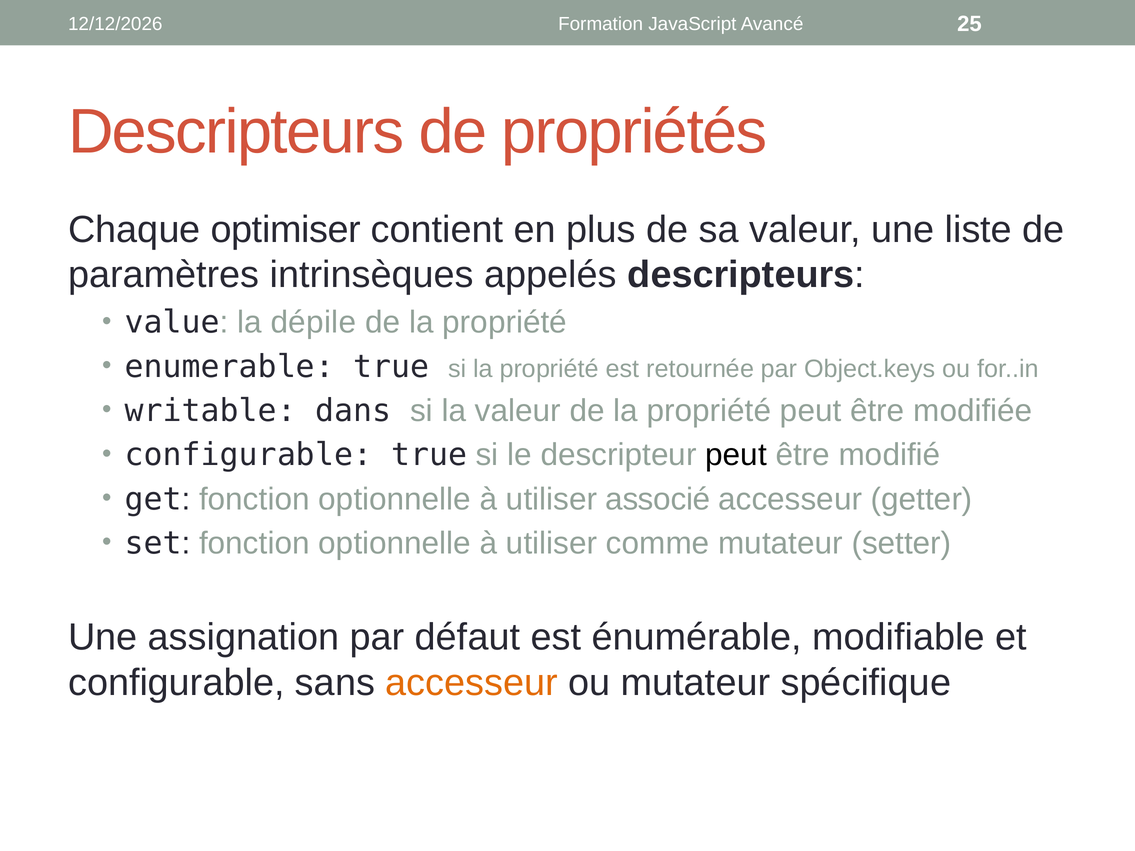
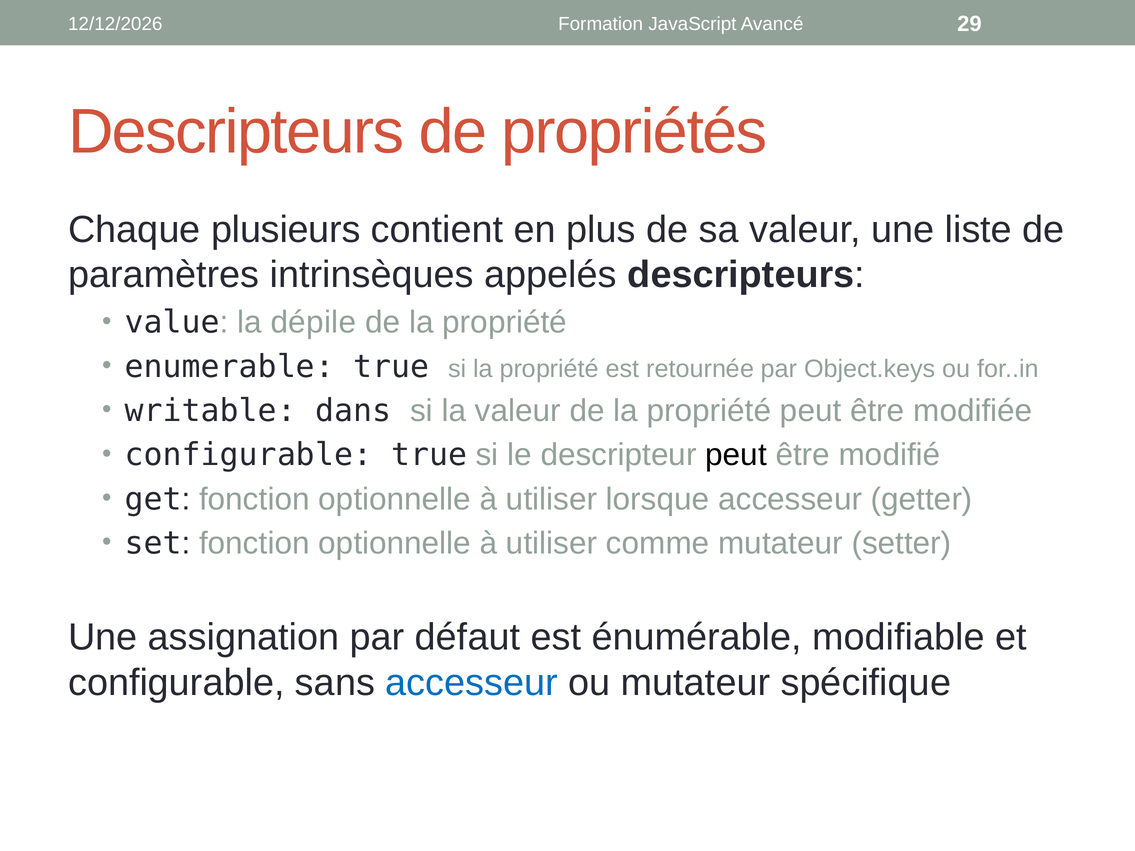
25: 25 -> 29 (969, 24)
optimiser: optimiser -> plusieurs (286, 230)
associé: associé -> lorsque (658, 499)
accesseur colour: orange -> blue (472, 683)
